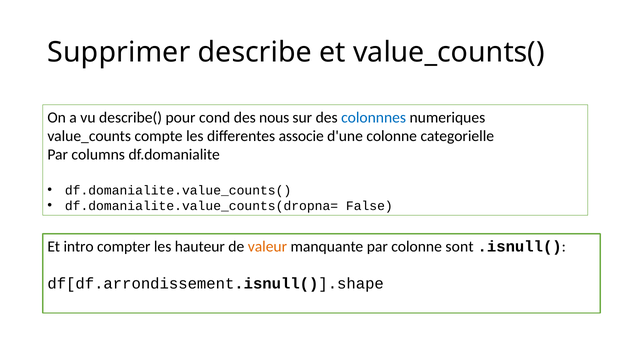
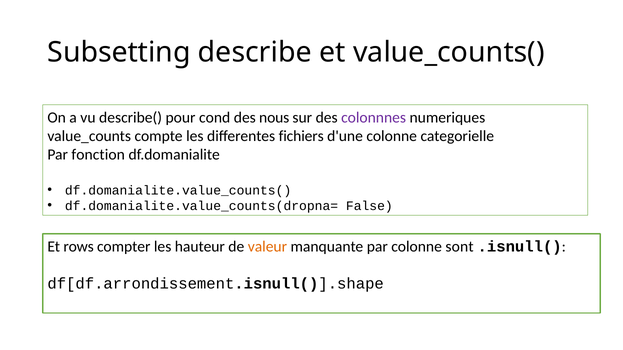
Supprimer: Supprimer -> Subsetting (119, 52)
colonnnes colour: blue -> purple (374, 118)
associe: associe -> fichiers (301, 136)
columns: columns -> fonction (98, 155)
intro: intro -> rows (79, 247)
